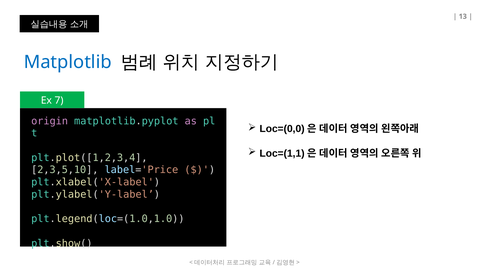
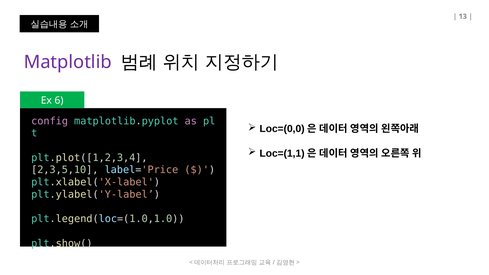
Matplotlib colour: blue -> purple (68, 62)
7: 7 -> 6 (59, 101)
origin: origin -> config (50, 121)
